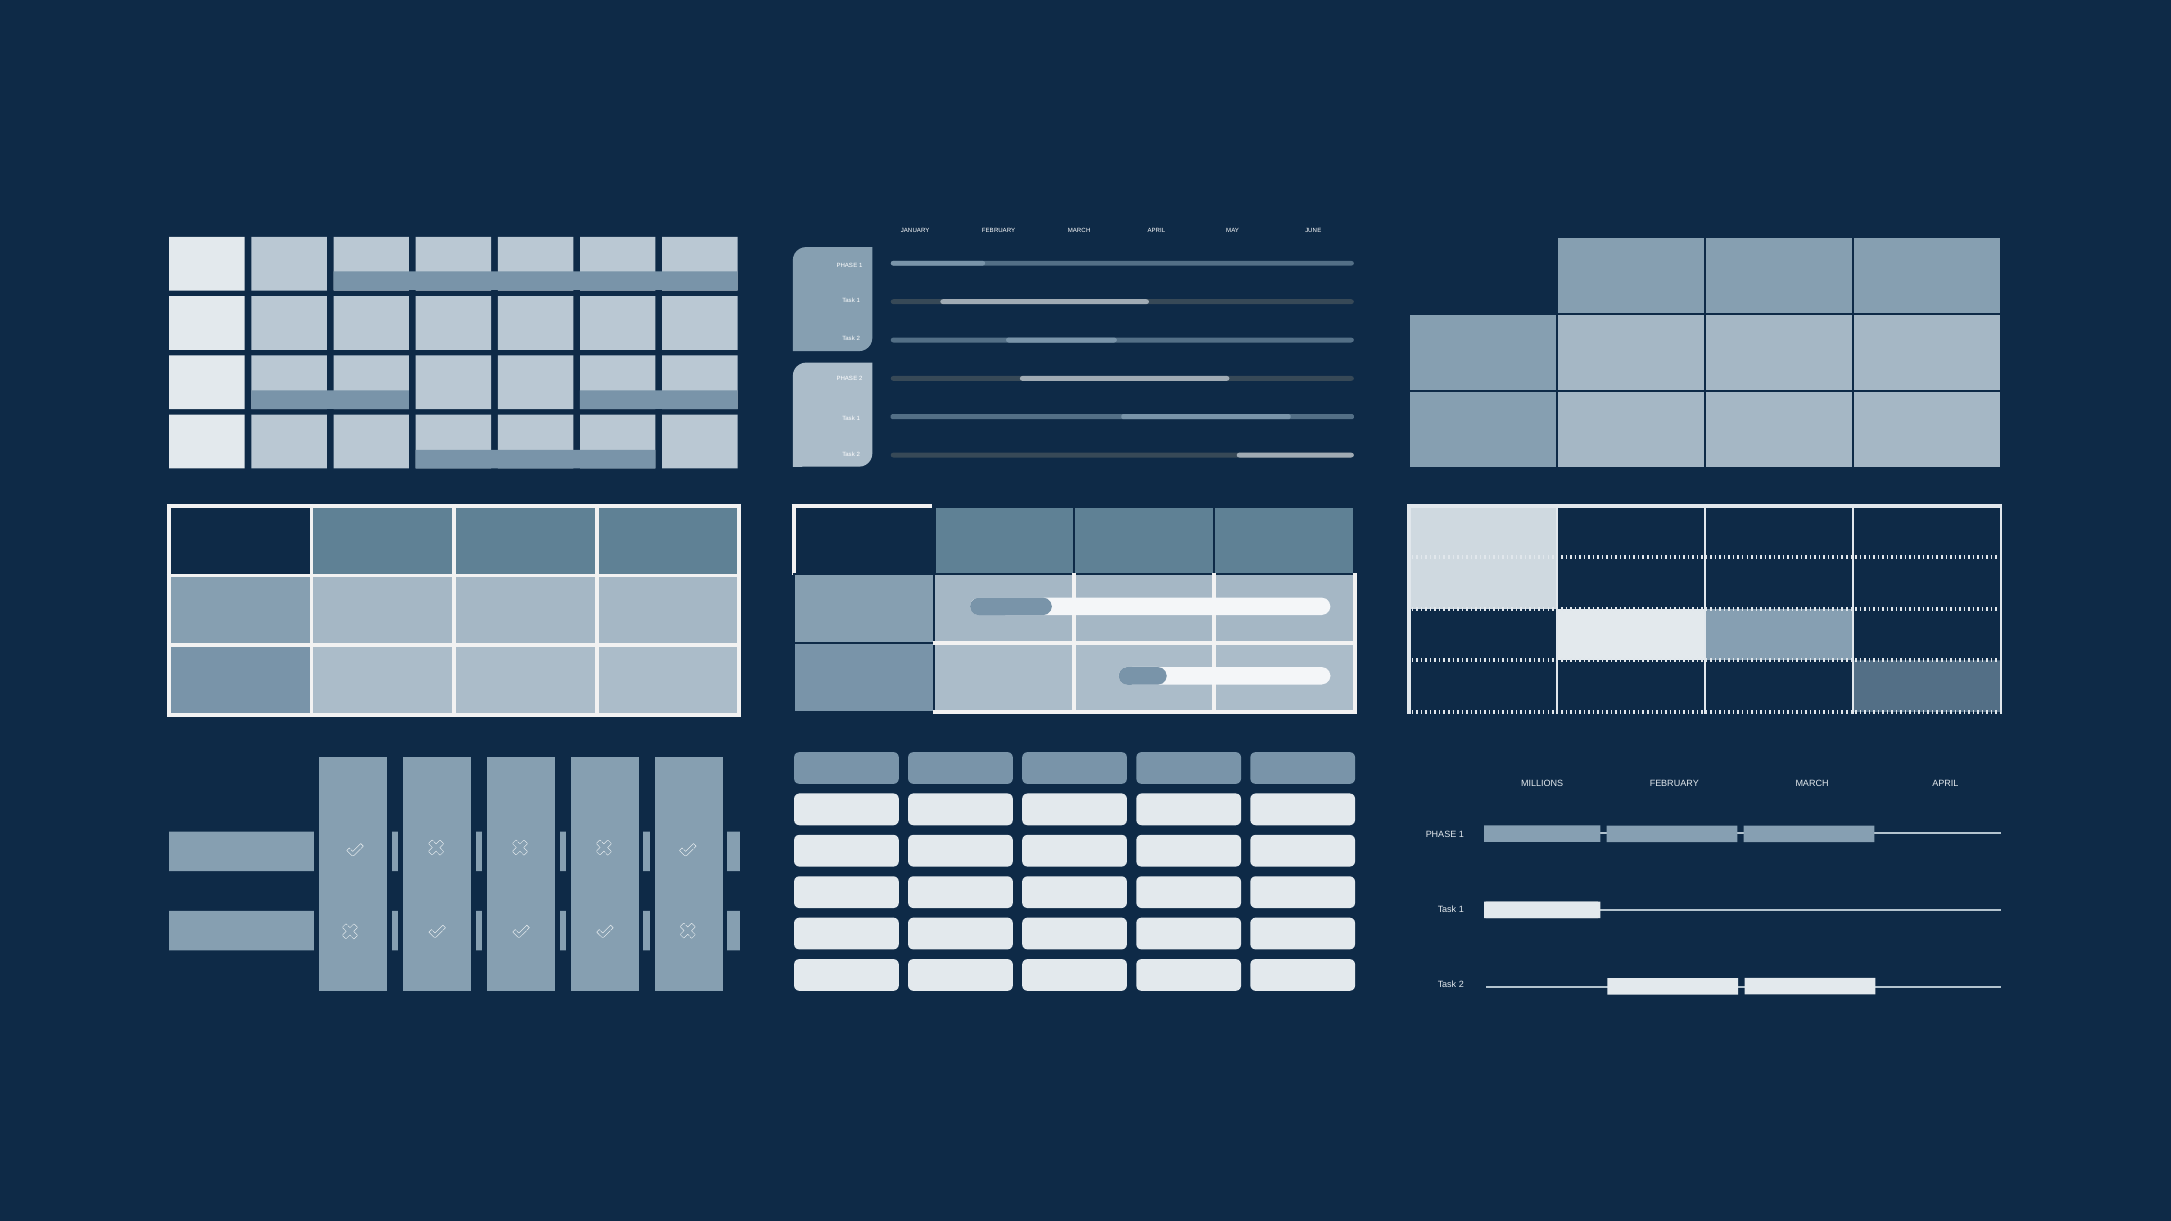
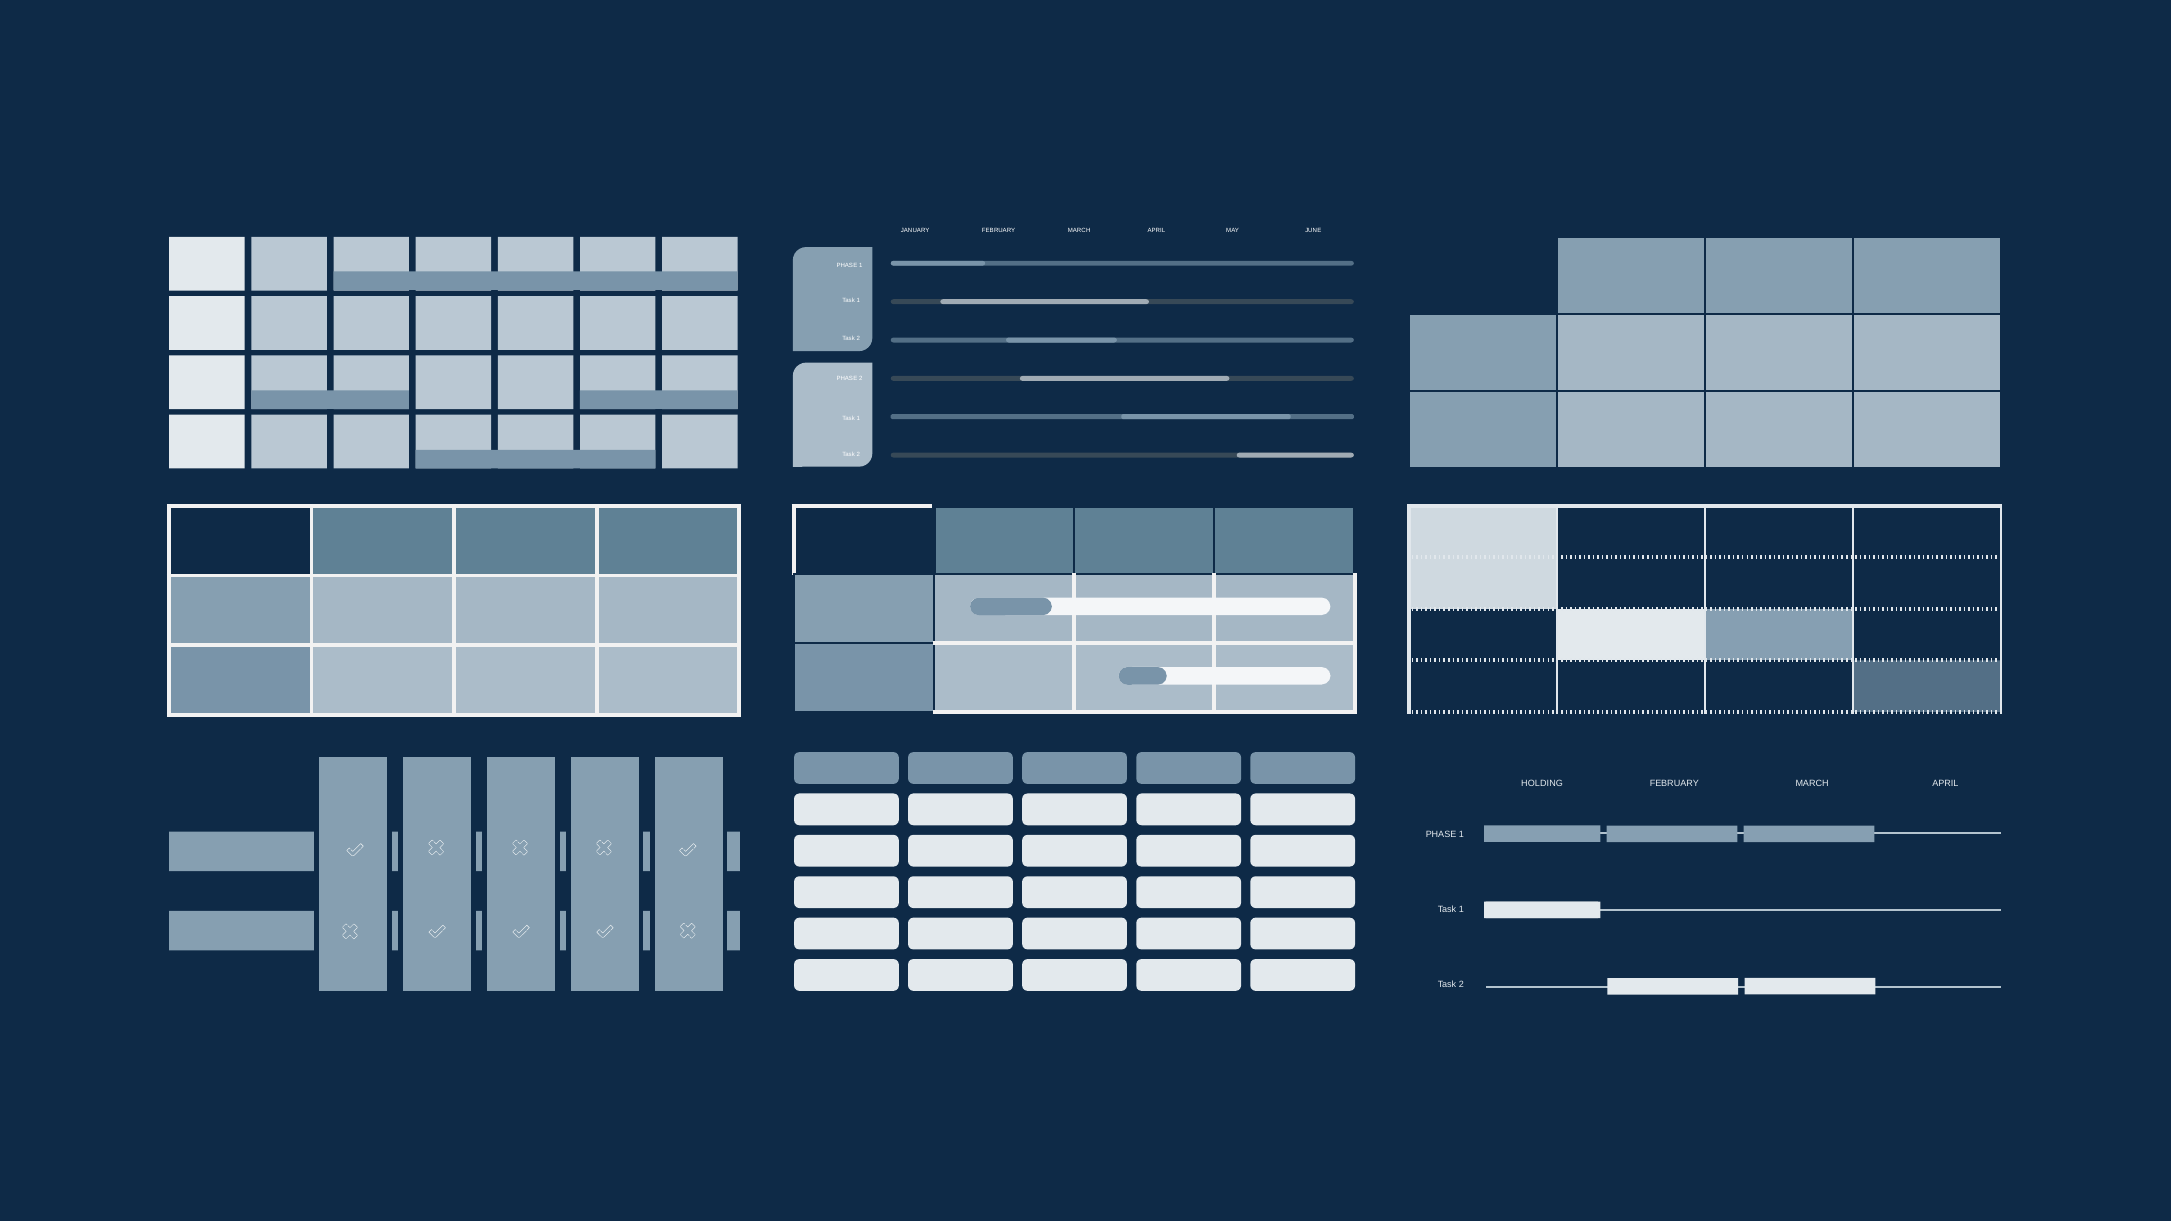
MILLIONS: MILLIONS -> HOLDING (1542, 784)
